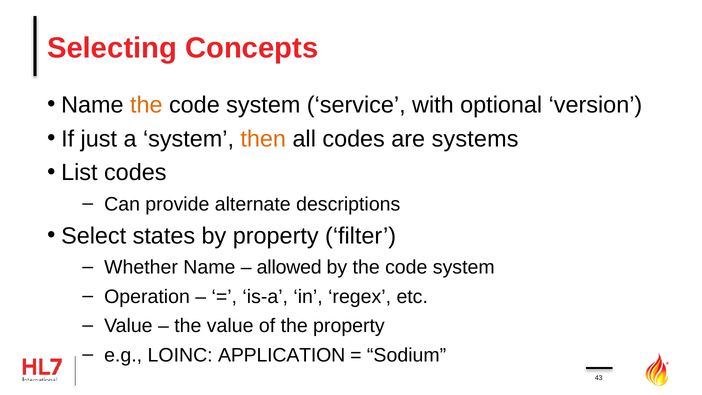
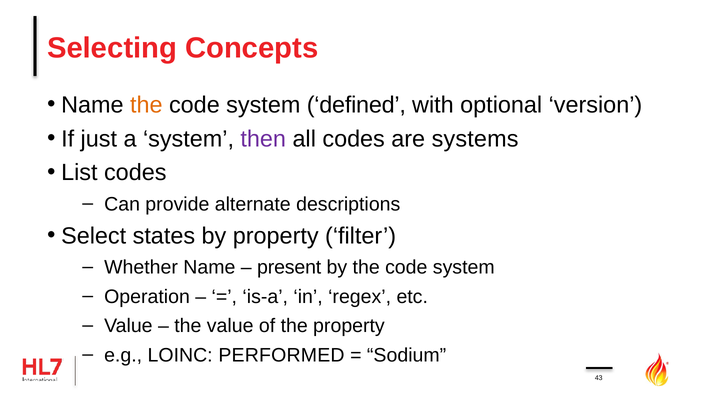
service: service -> defined (356, 105)
then colour: orange -> purple (263, 139)
allowed: allowed -> present (289, 267)
APPLICATION: APPLICATION -> PERFORMED (281, 355)
